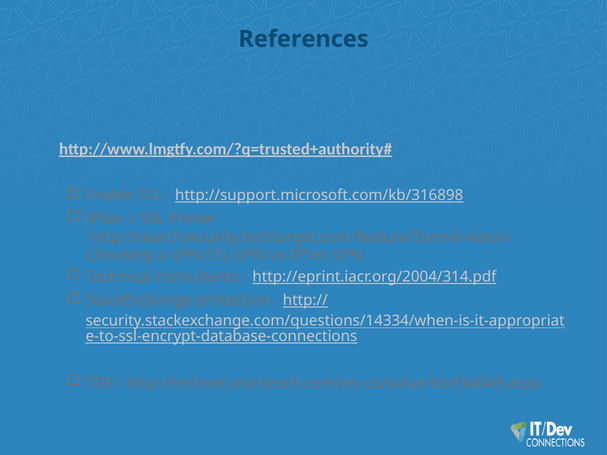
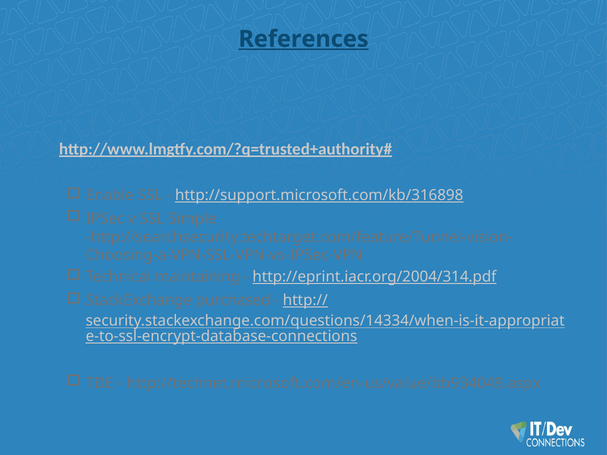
References underline: none -> present (304, 39)
Printer: Printer -> Simple (192, 219)
consultants: consultants -> maintaining (197, 277)
protection: protection -> purchased (233, 300)
